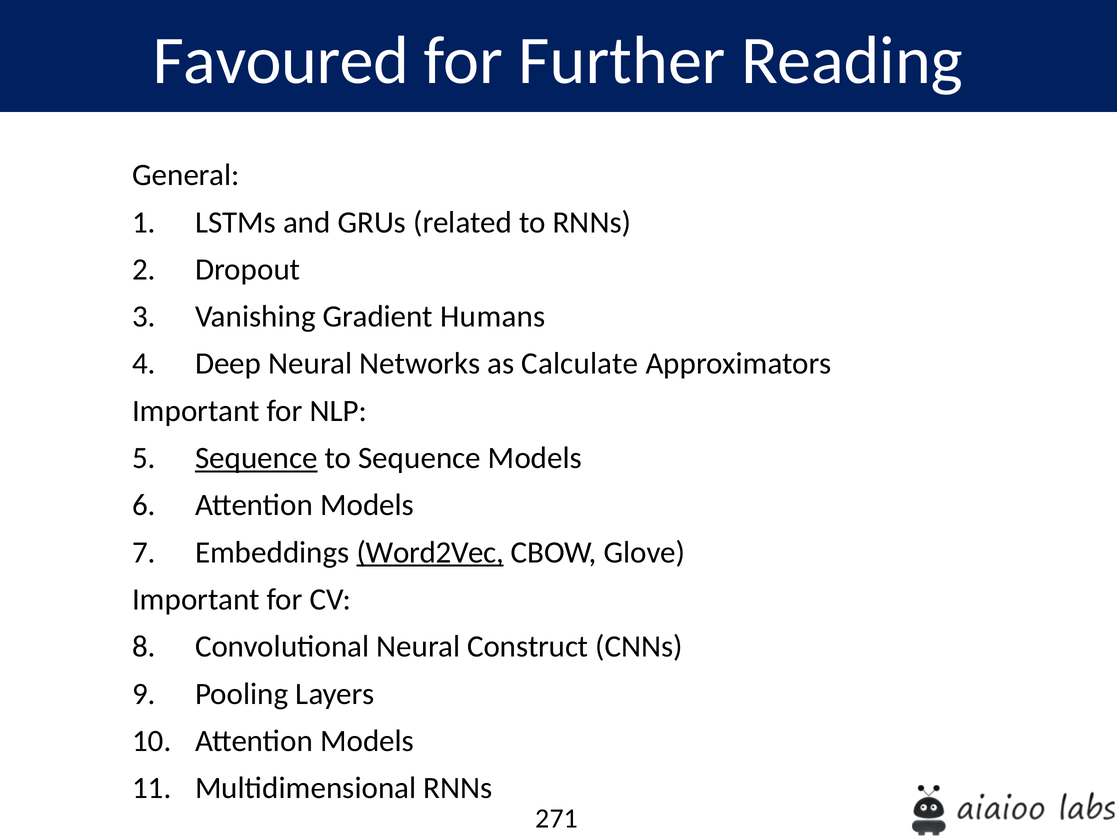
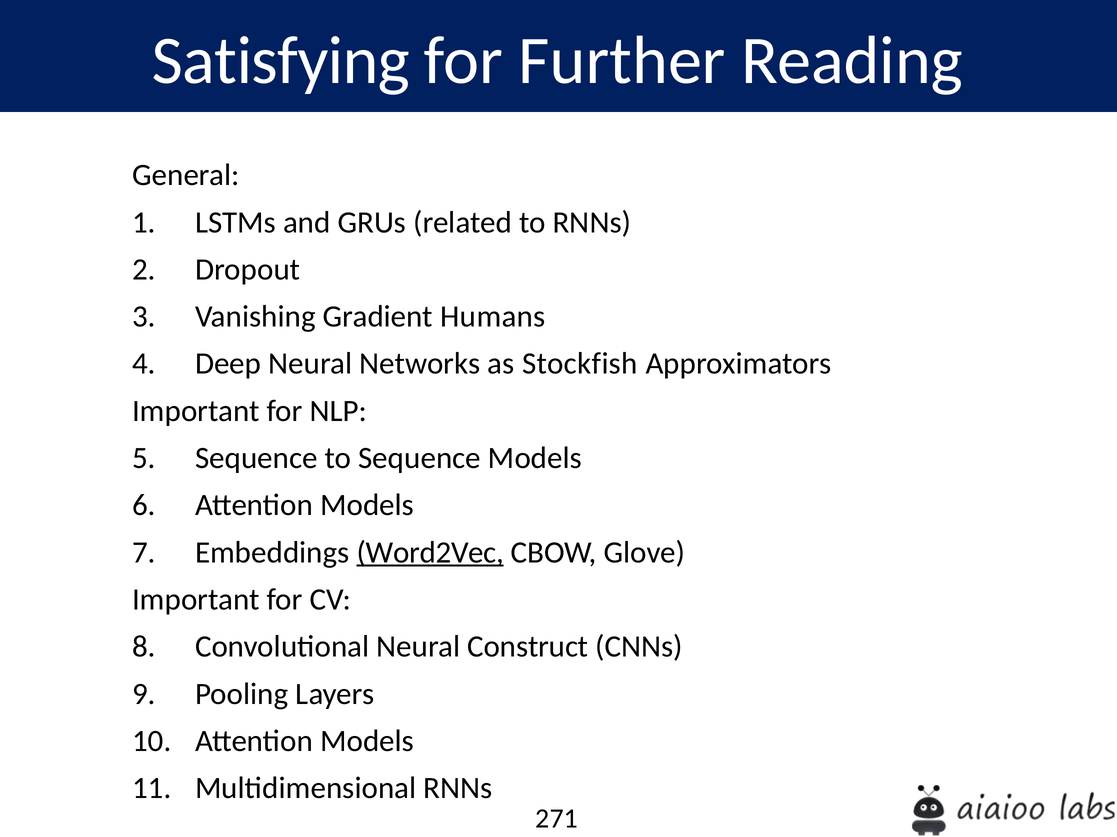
Favoured: Favoured -> Satisfying (281, 61)
Calculate: Calculate -> Stockfish (580, 364)
Sequence underline: present -> none (256, 458)
